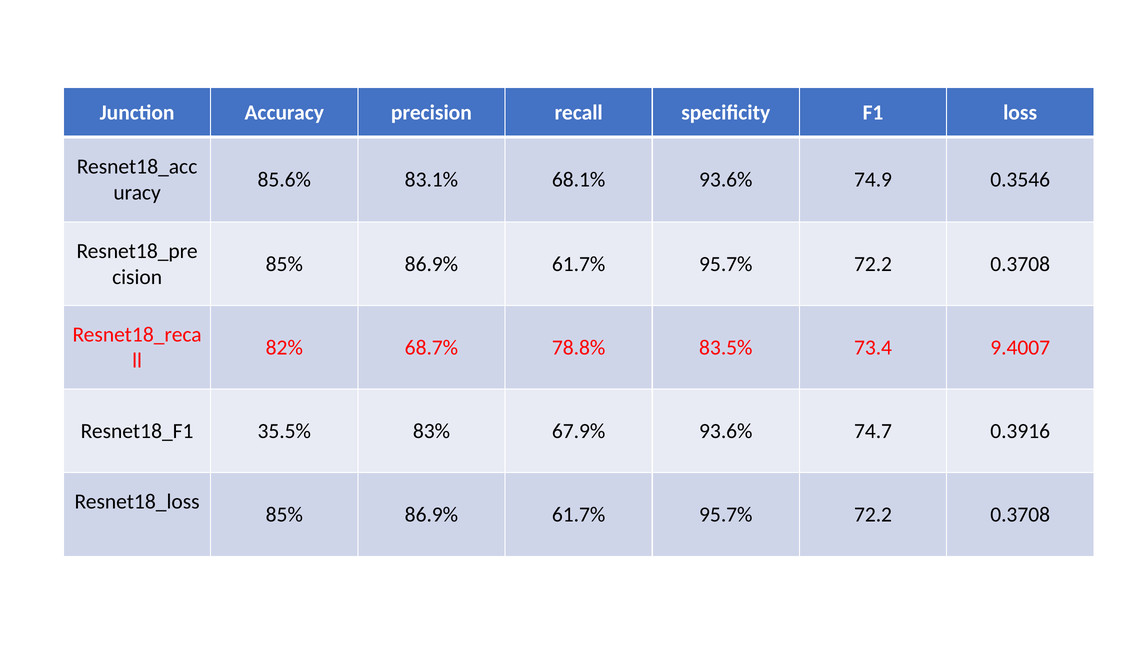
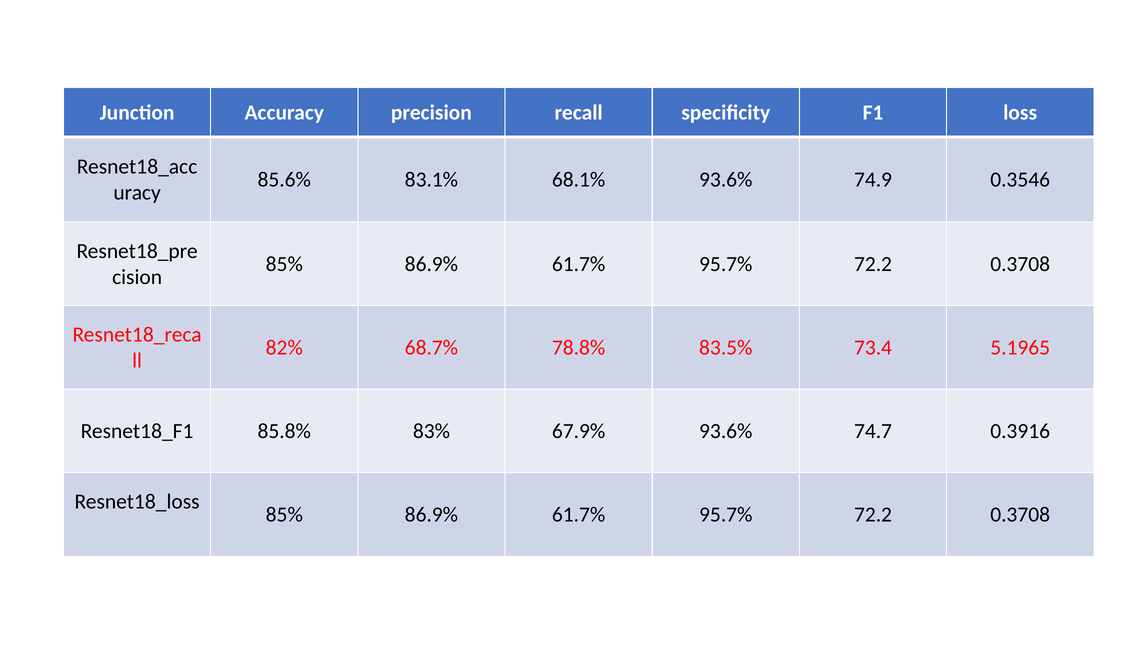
9.4007: 9.4007 -> 5.1965 (1020, 347)
35.5%: 35.5% -> 85.8% (284, 431)
